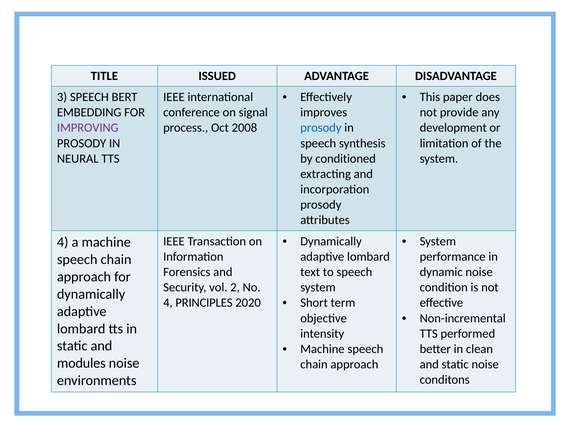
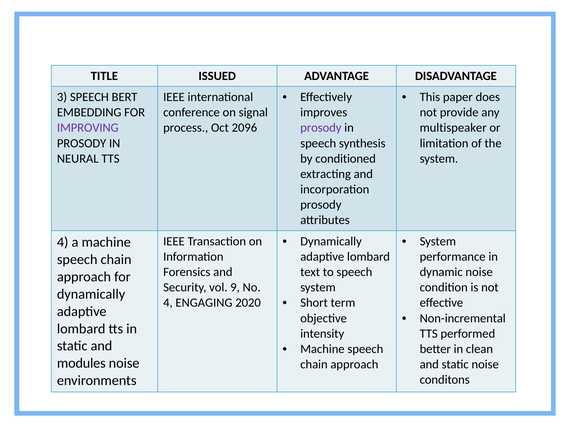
2008: 2008 -> 2096 (244, 128)
prosody colour: blue -> purple (321, 128)
development: development -> multispeaker (453, 128)
2: 2 -> 9 (235, 288)
PRINCIPLES: PRINCIPLES -> ENGAGING (204, 303)
